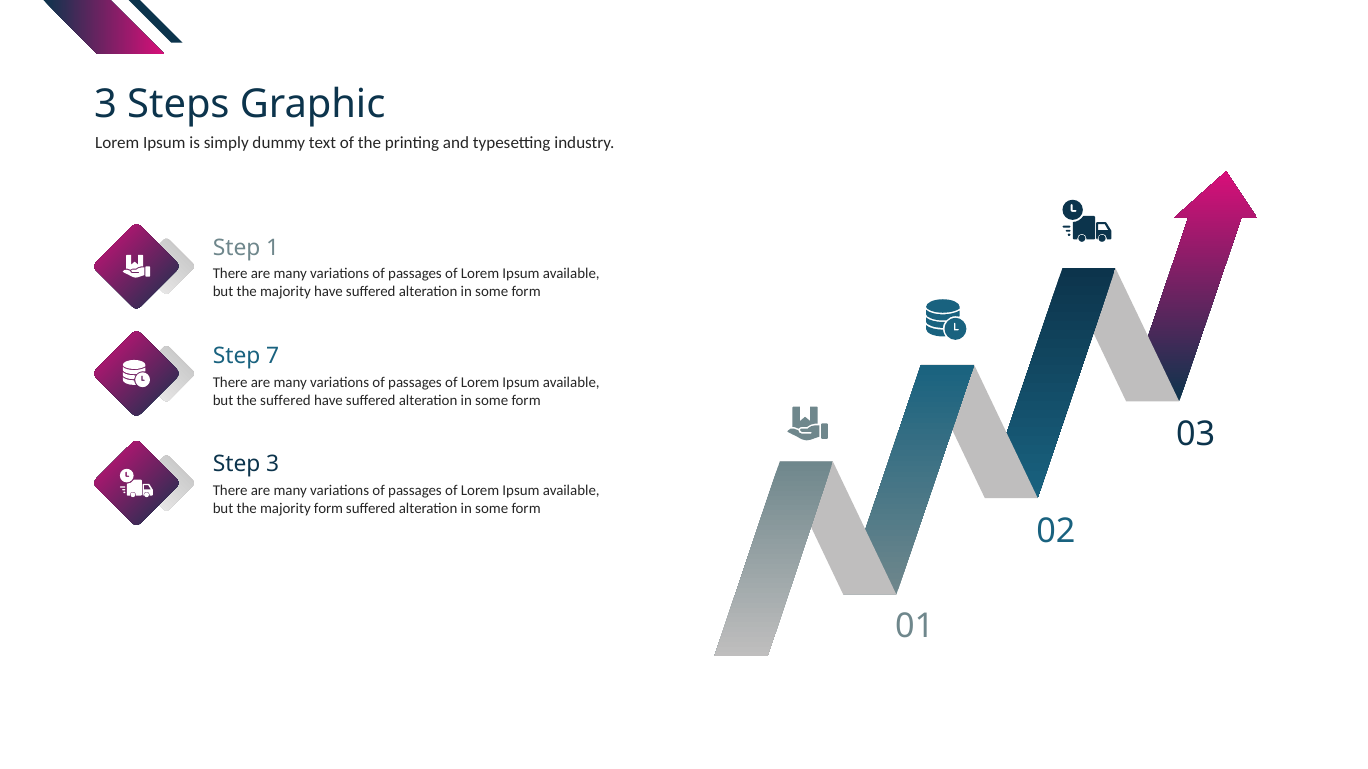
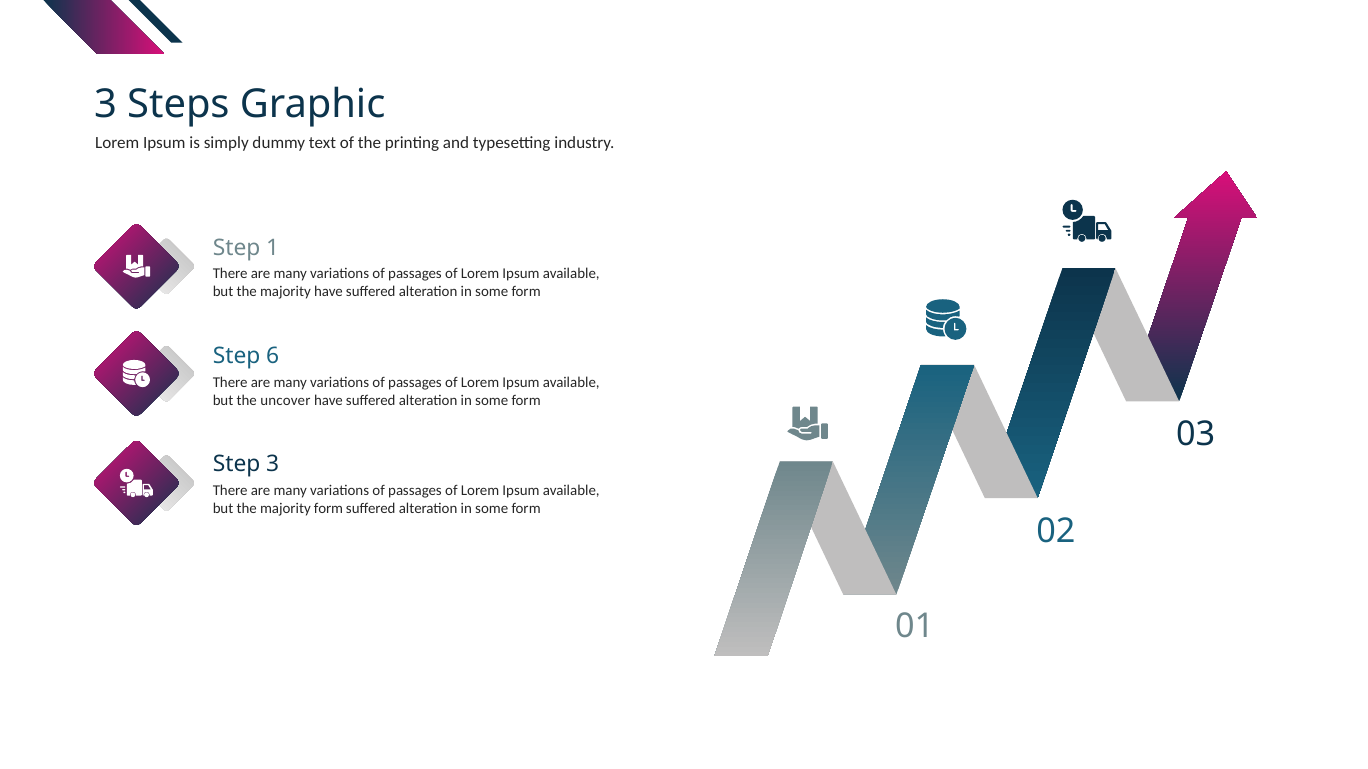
7: 7 -> 6 (273, 356)
the suffered: suffered -> uncover (285, 401)
